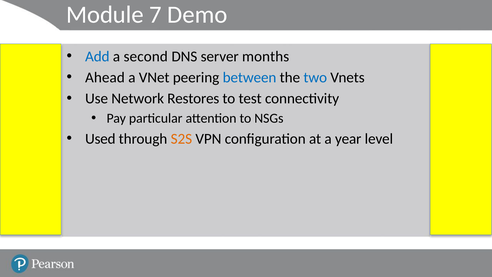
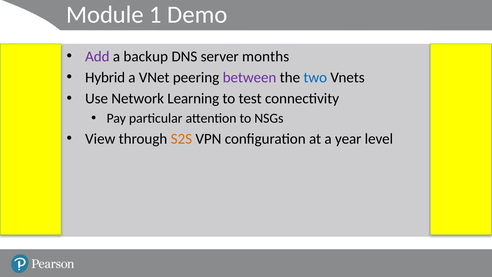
7: 7 -> 1 (156, 15)
Add colour: blue -> purple (97, 56)
second: second -> backup (146, 56)
Ahead: Ahead -> Hybrid (105, 77)
between colour: blue -> purple (250, 77)
Restores: Restores -> Learning (193, 98)
Used: Used -> View (100, 139)
